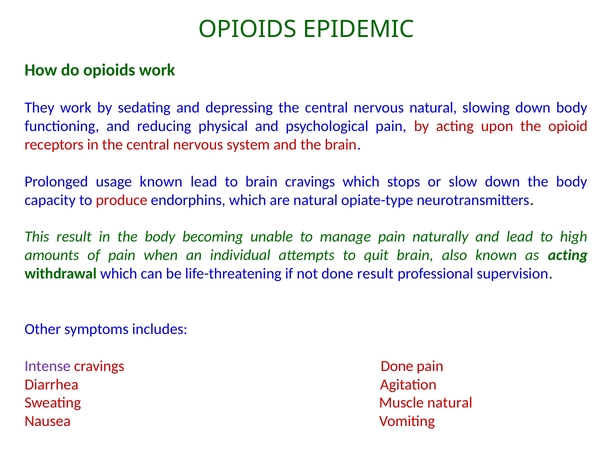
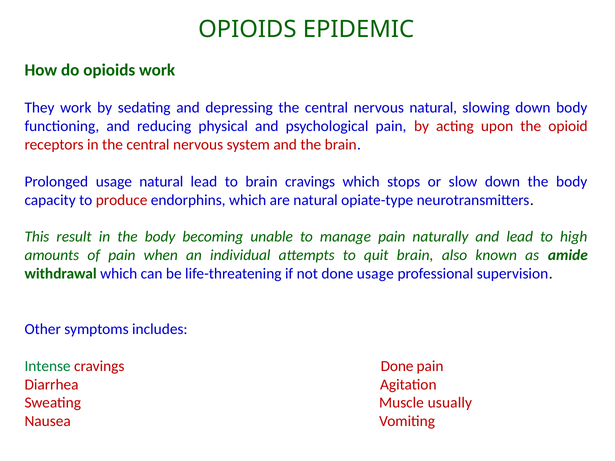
usage known: known -> natural (161, 182)
as acting: acting -> amide (568, 256)
done result: result -> usage (375, 274)
Intense colour: purple -> green (48, 366)
Muscle natural: natural -> usually (450, 403)
